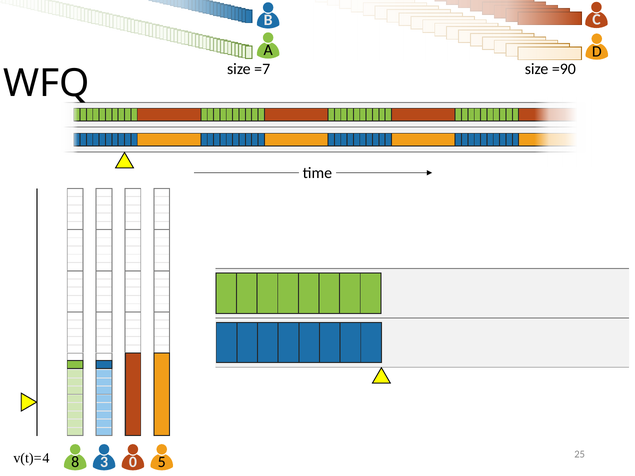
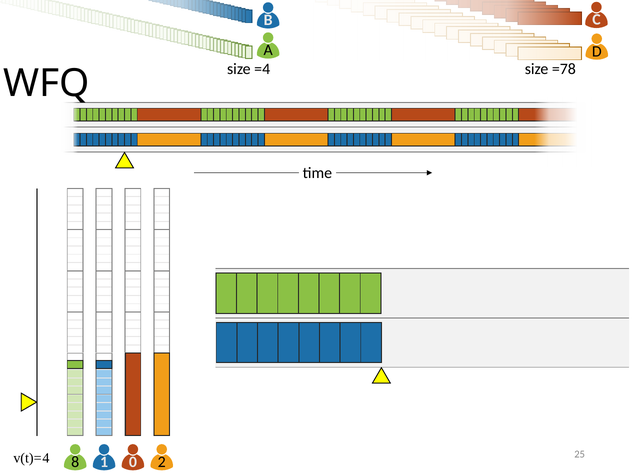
=7: =7 -> =4 (262, 69)
=90: =90 -> =78 (564, 69)
3: 3 -> 1 (104, 462)
5: 5 -> 2 (162, 462)
